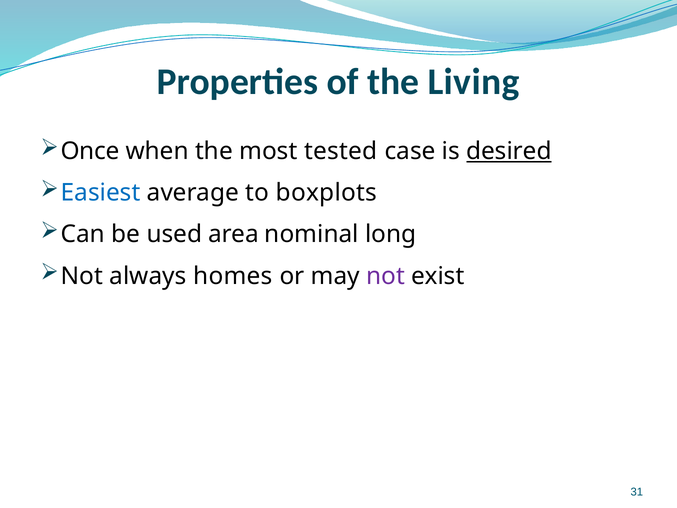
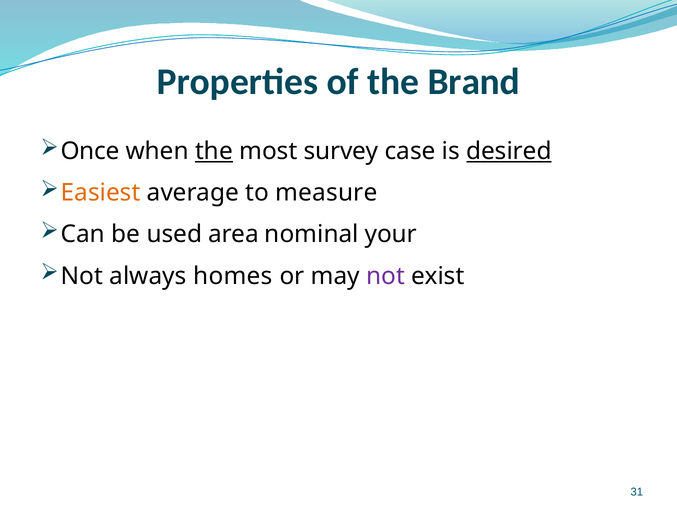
Living: Living -> Brand (474, 82)
the underline: none -> present (214, 151)
tested: tested -> survey (341, 151)
Easiest colour: blue -> orange (101, 193)
boxplots: boxplots -> measure (326, 193)
long: long -> your (391, 234)
